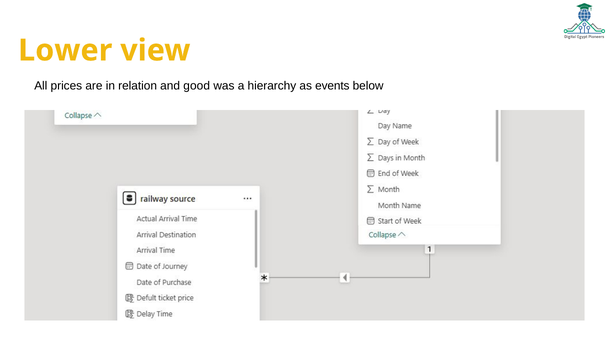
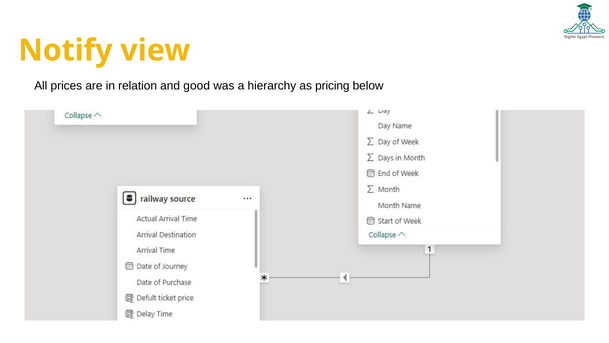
Lower: Lower -> Notify (65, 50)
events: events -> pricing (332, 86)
